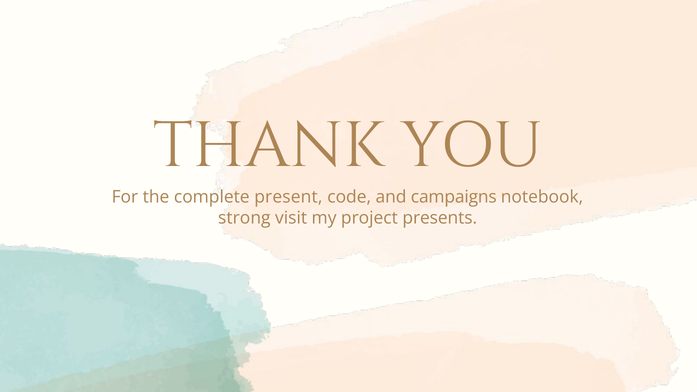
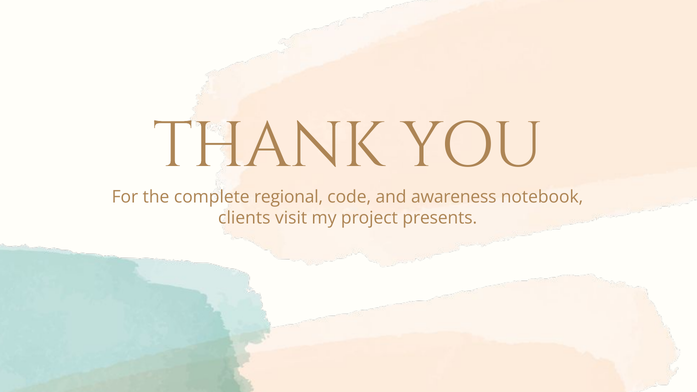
present: present -> regional (289, 197)
campaigns: campaigns -> awareness (454, 197)
strong: strong -> clients (244, 218)
